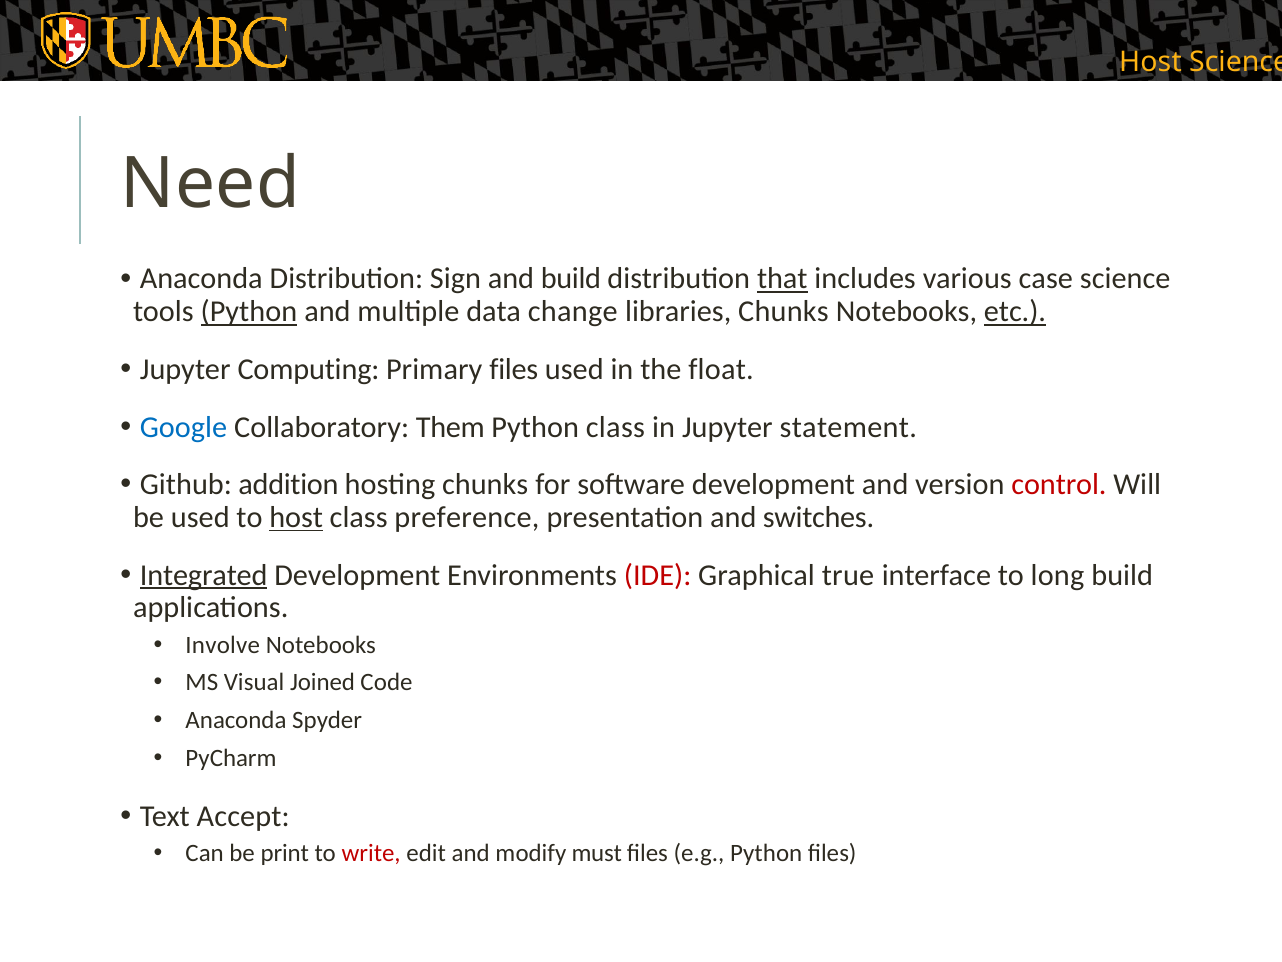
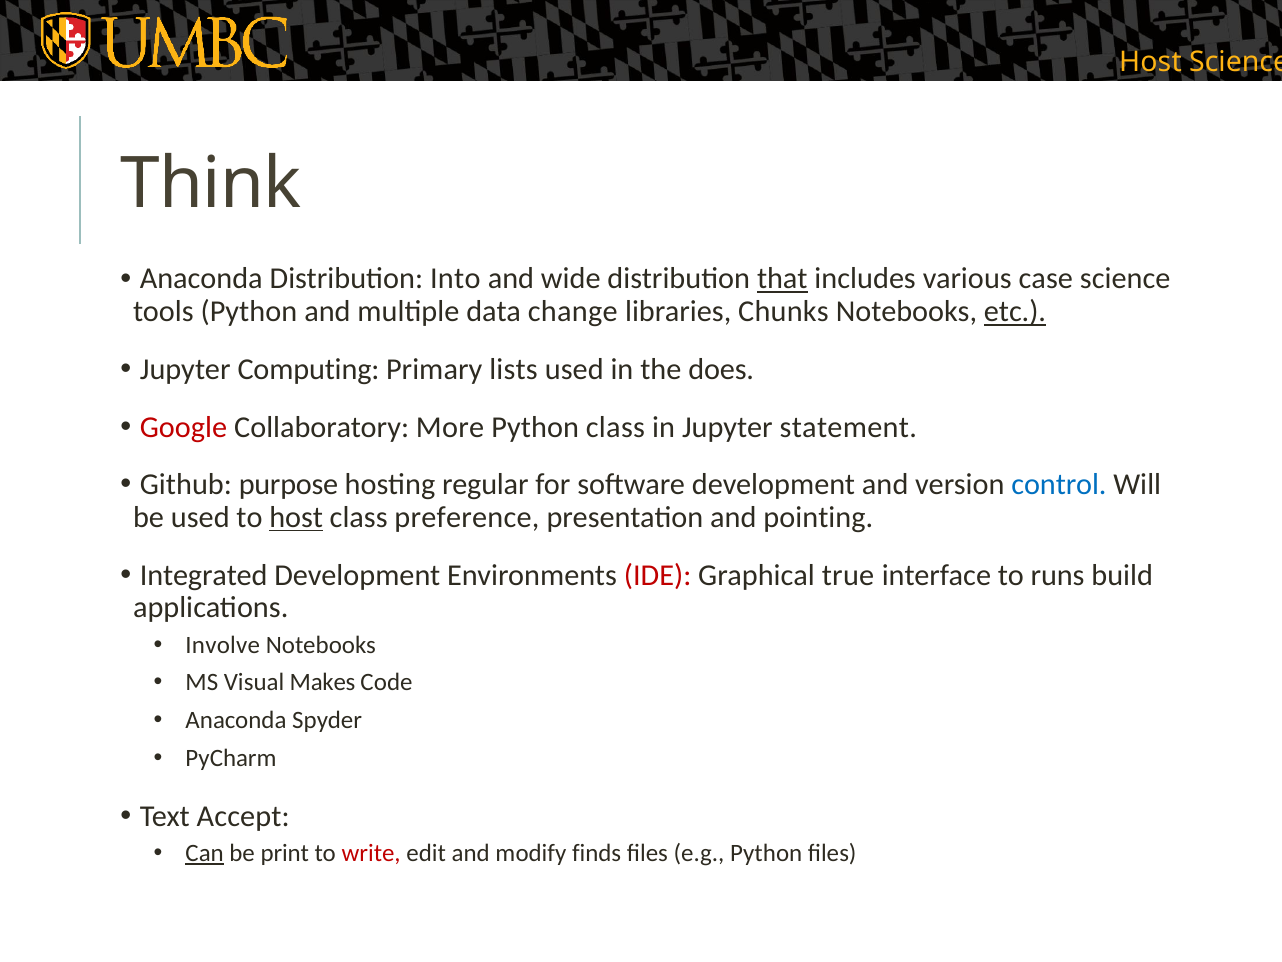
Need: Need -> Think (211, 184)
Sign: Sign -> Into (455, 279)
and build: build -> wide (571, 279)
Python underline: present -> none (249, 312)
Primary files: files -> lists (514, 369)
float: float -> does (721, 369)
Google colour: blue -> red (184, 427)
Them: Them -> More (450, 427)
addition: addition -> purpose (288, 484)
hosting chunks: chunks -> regular (485, 484)
control colour: red -> blue (1059, 484)
switches: switches -> pointing (818, 517)
Integrated underline: present -> none (204, 575)
long: long -> runs (1058, 575)
Joined: Joined -> Makes (323, 682)
Can underline: none -> present (205, 853)
must: must -> finds (597, 853)
